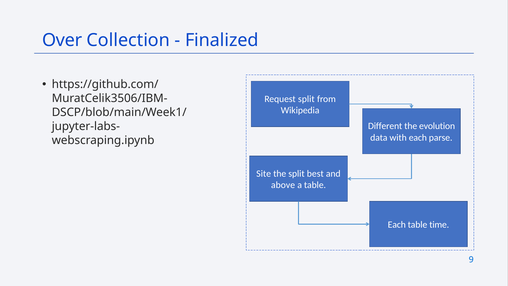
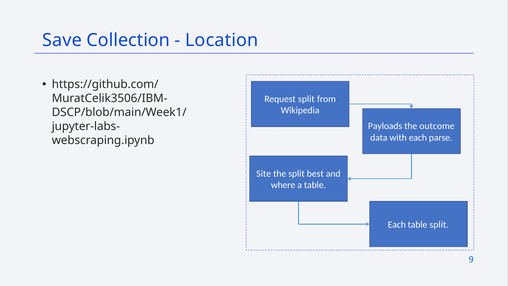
Over: Over -> Save (62, 40)
Finalized: Finalized -> Location (222, 40)
Different: Different -> Payloads (385, 126)
evolution: evolution -> outcome (437, 126)
above: above -> where (283, 185)
table time: time -> split (439, 225)
